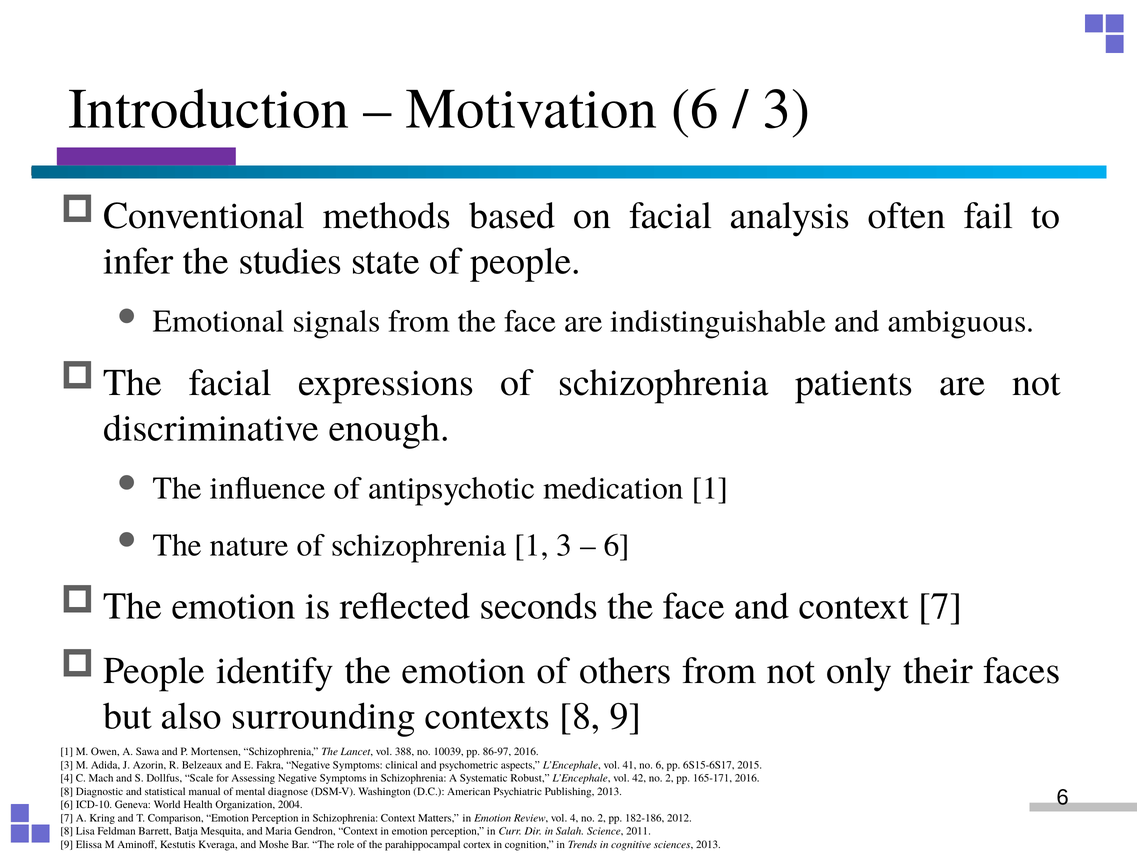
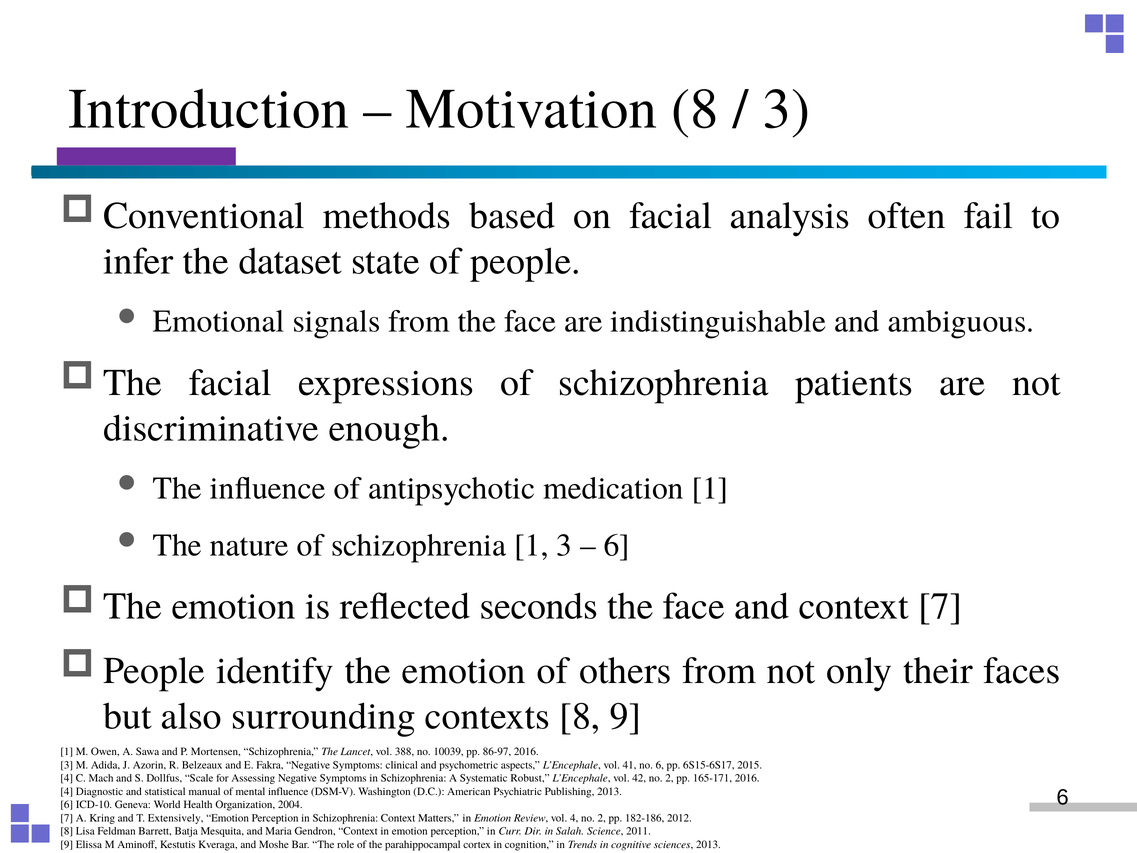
Motivation 6: 6 -> 8 (695, 109)
studies: studies -> dataset (290, 261)
8: 8 -> 4 (67, 791)
mental diagnose: diagnose -> influence (288, 791)
Comparison: Comparison -> Extensively (176, 818)
